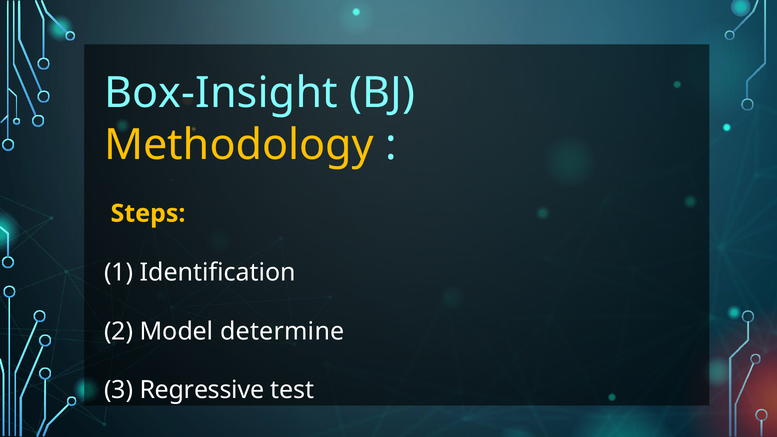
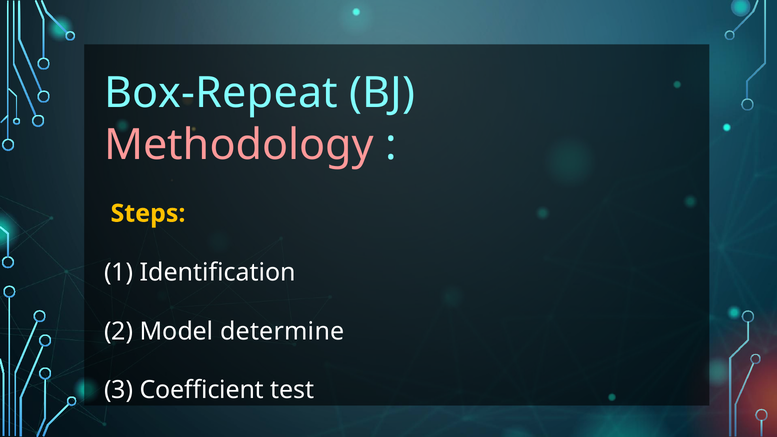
Box-Insight: Box-Insight -> Box-Repeat (221, 93)
Methodology colour: yellow -> pink (239, 145)
Regressive: Regressive -> Coefficient (202, 390)
